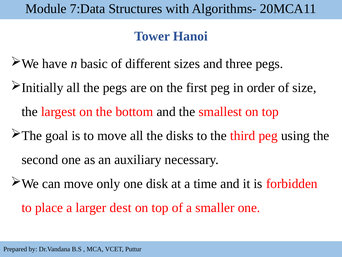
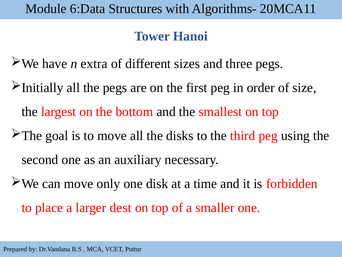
7:Data: 7:Data -> 6:Data (88, 9)
basic: basic -> extra (94, 64)
